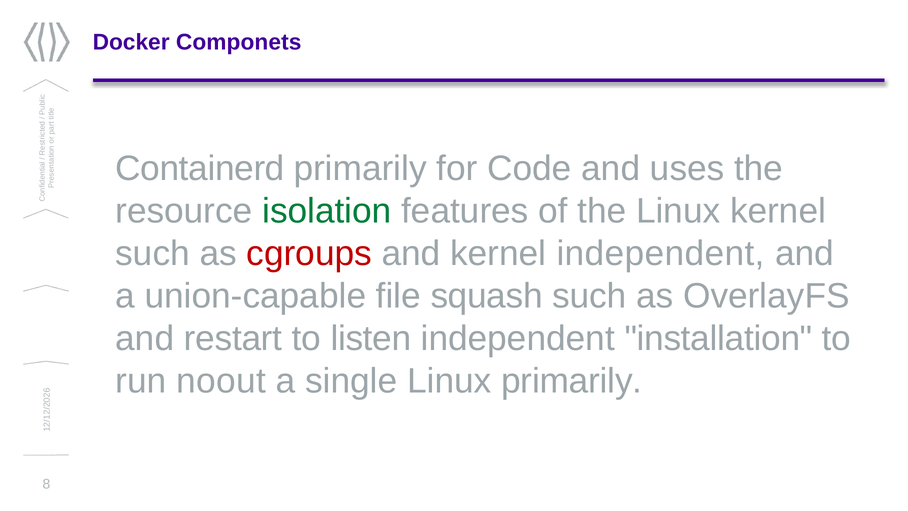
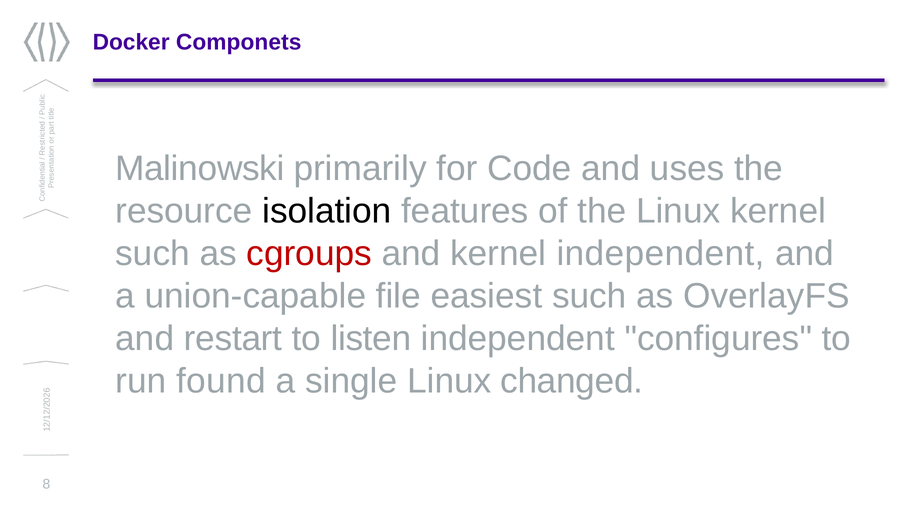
Containerd: Containerd -> Malinowski (200, 169)
isolation colour: green -> black (327, 211)
squash: squash -> easiest (486, 296)
installation: installation -> configures (718, 338)
noout: noout -> found (221, 381)
Linux primarily: primarily -> changed (572, 381)
